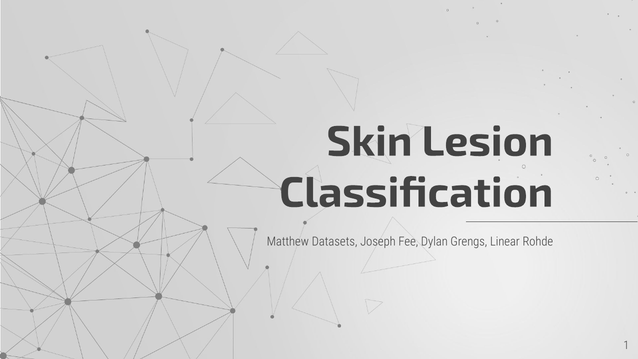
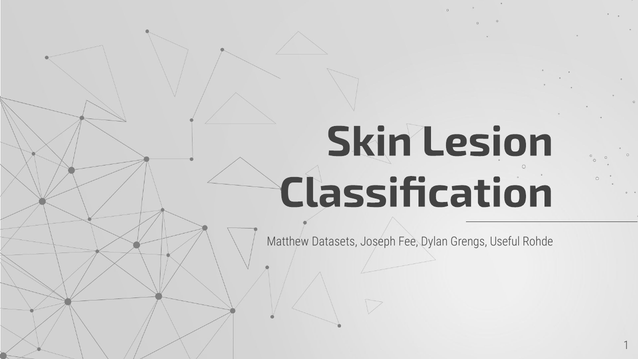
Linear: Linear -> Useful (505, 242)
